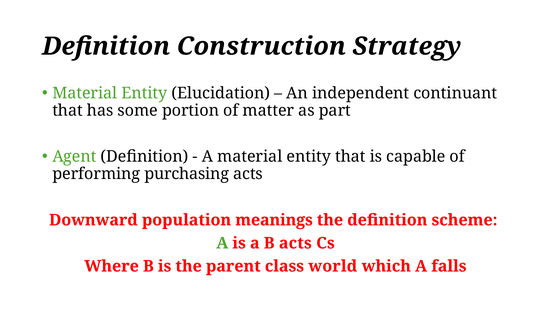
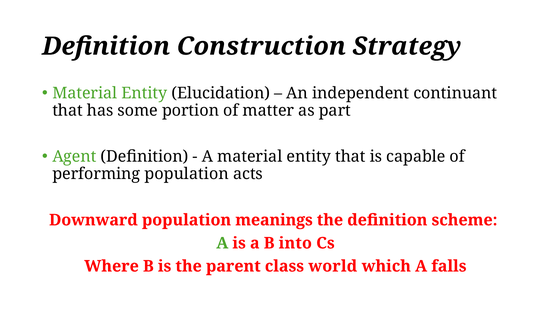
performing purchasing: purchasing -> population (187, 174)
B acts: acts -> into (295, 243)
